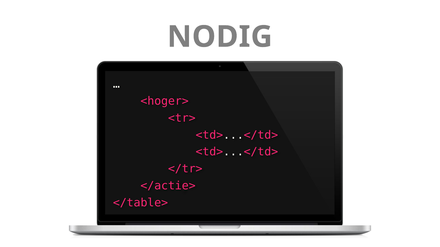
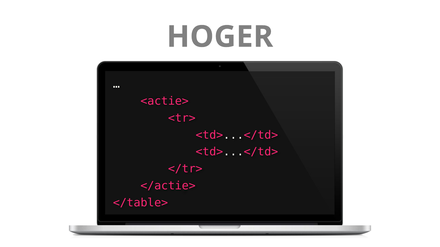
NODIG: NODIG -> HOGER (220, 37)
<hoger>: <hoger> -> <actie> (165, 101)
